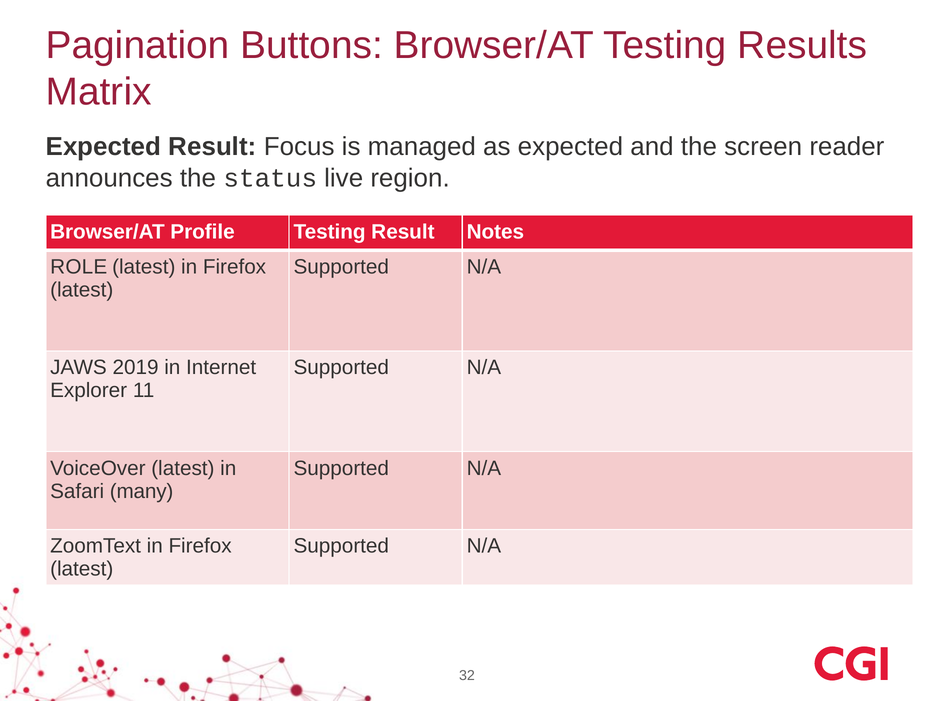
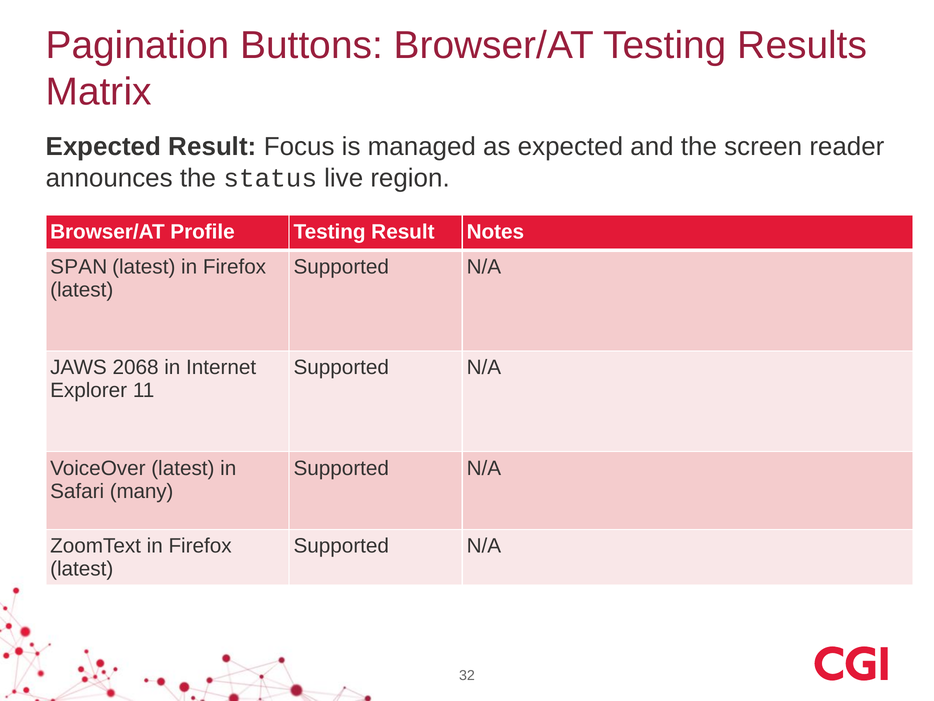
ROLE: ROLE -> SPAN (79, 267)
2019: 2019 -> 2068 (136, 367)
